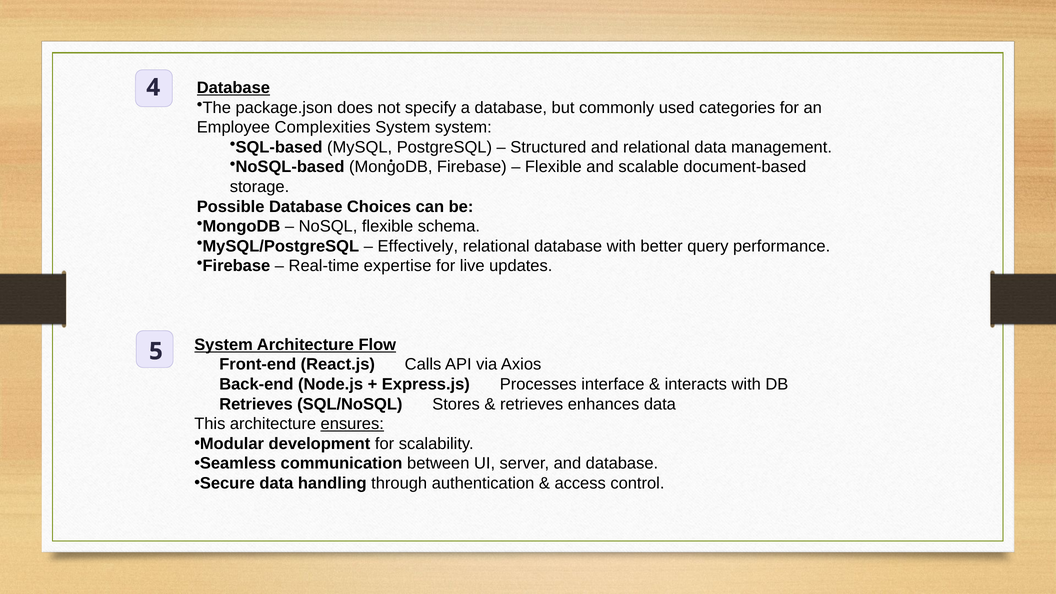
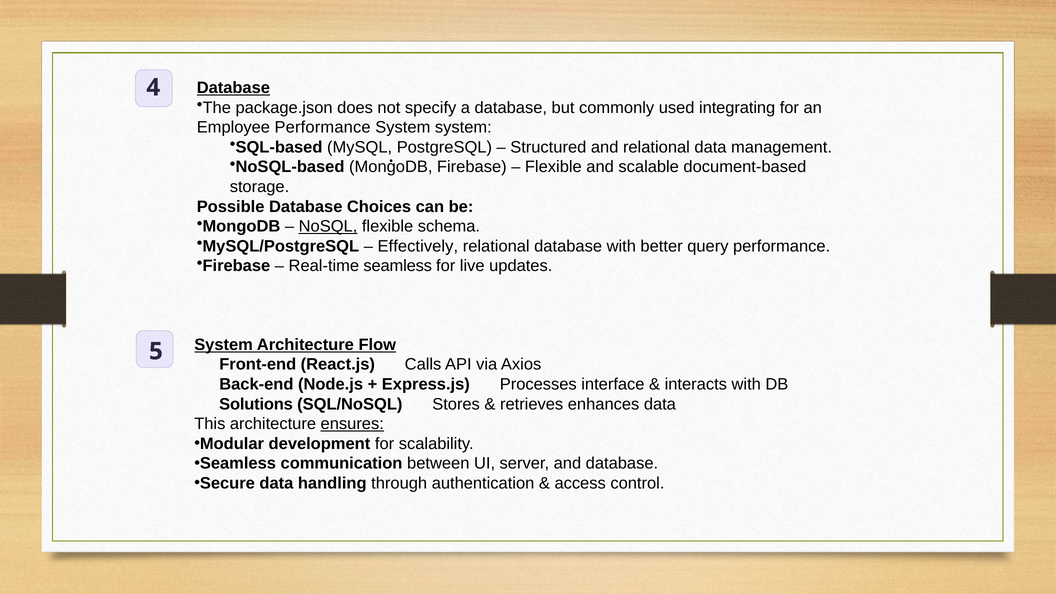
categories: categories -> integrating (737, 108)
Employee Complexities: Complexities -> Performance (323, 127)
NoSQL underline: none -> present (328, 226)
Real-time expertise: expertise -> seamless (398, 266)
Retrieves: Retrieves -> Solutions (256, 404)
